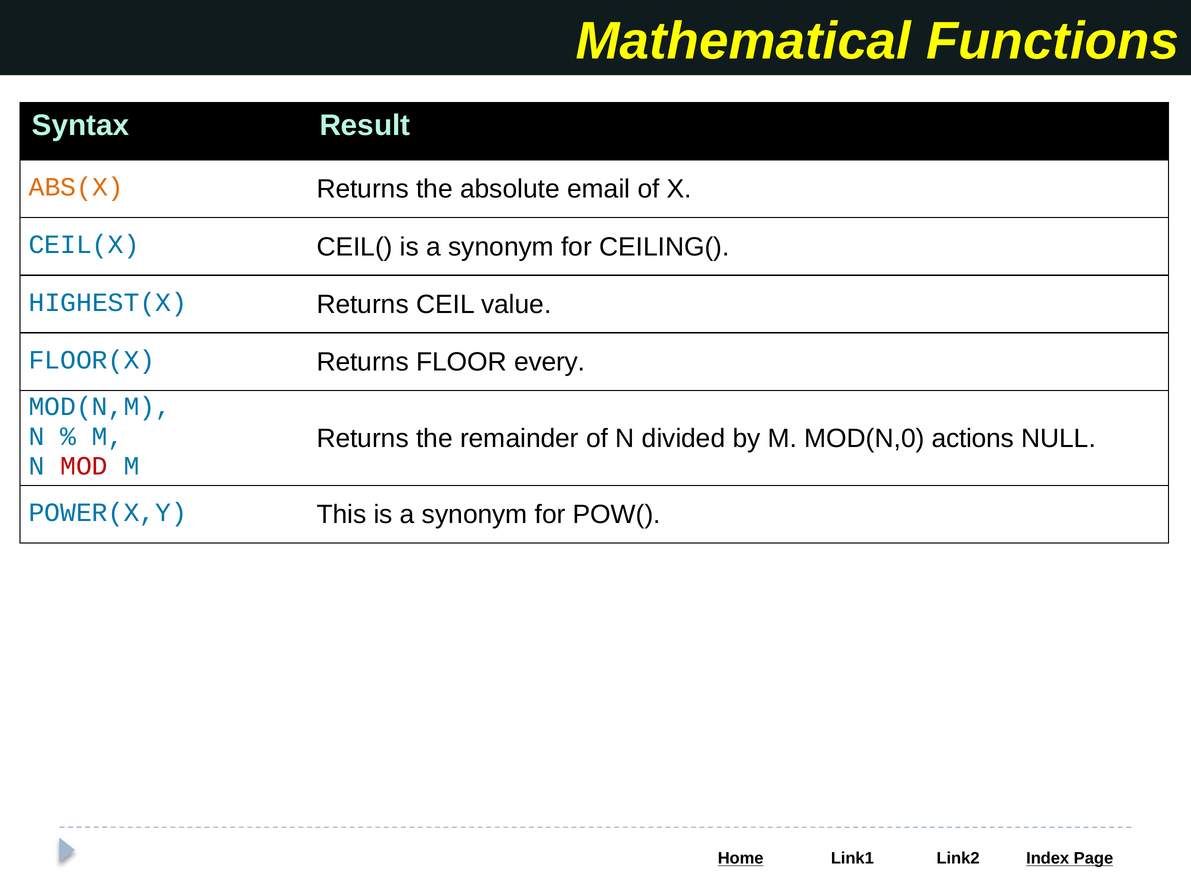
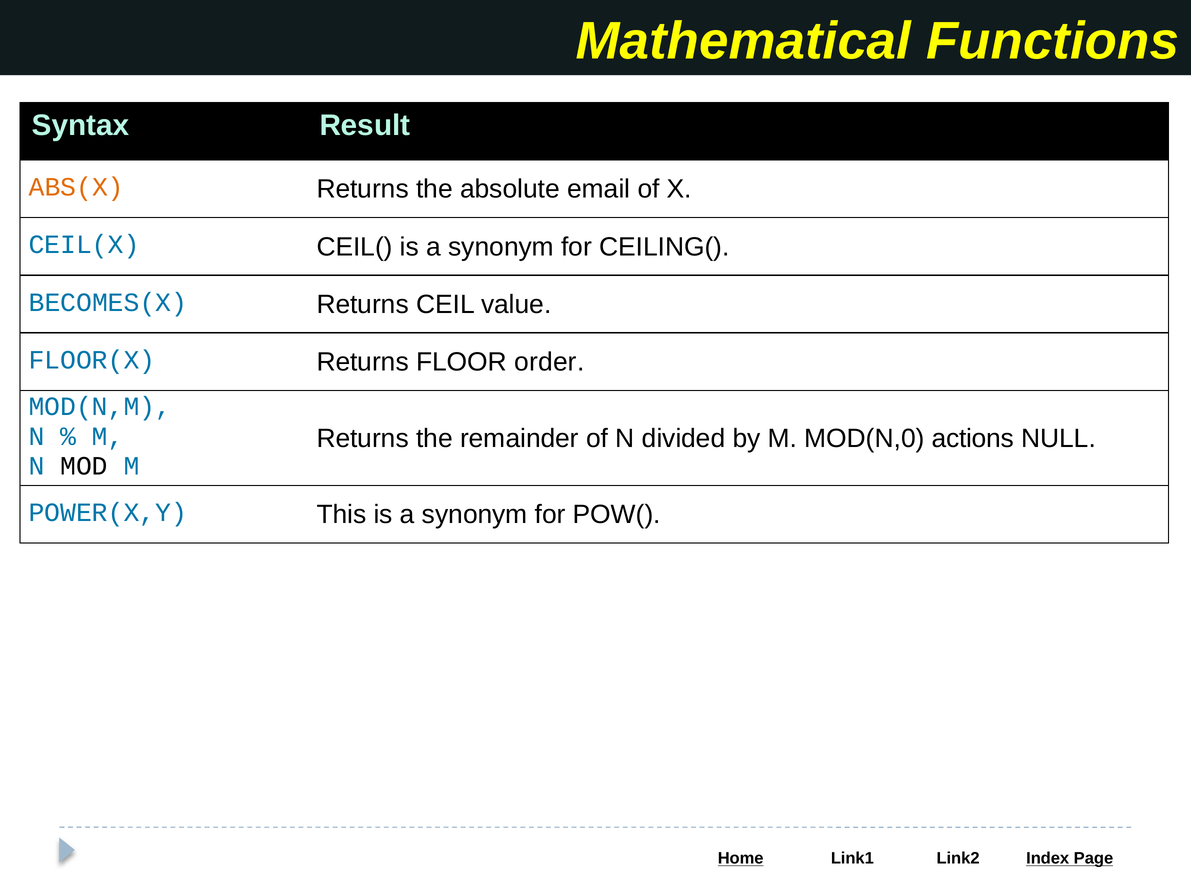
HIGHEST(X: HIGHEST(X -> BECOMES(X (108, 302)
every: every -> order (549, 362)
MOD colour: red -> black (84, 466)
